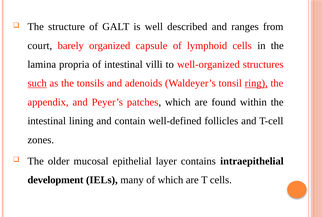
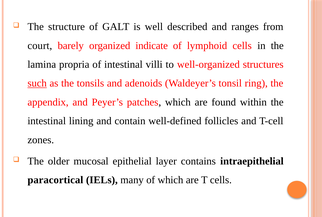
capsule: capsule -> indicate (152, 46)
ring underline: present -> none (256, 84)
development: development -> paracortical (55, 180)
